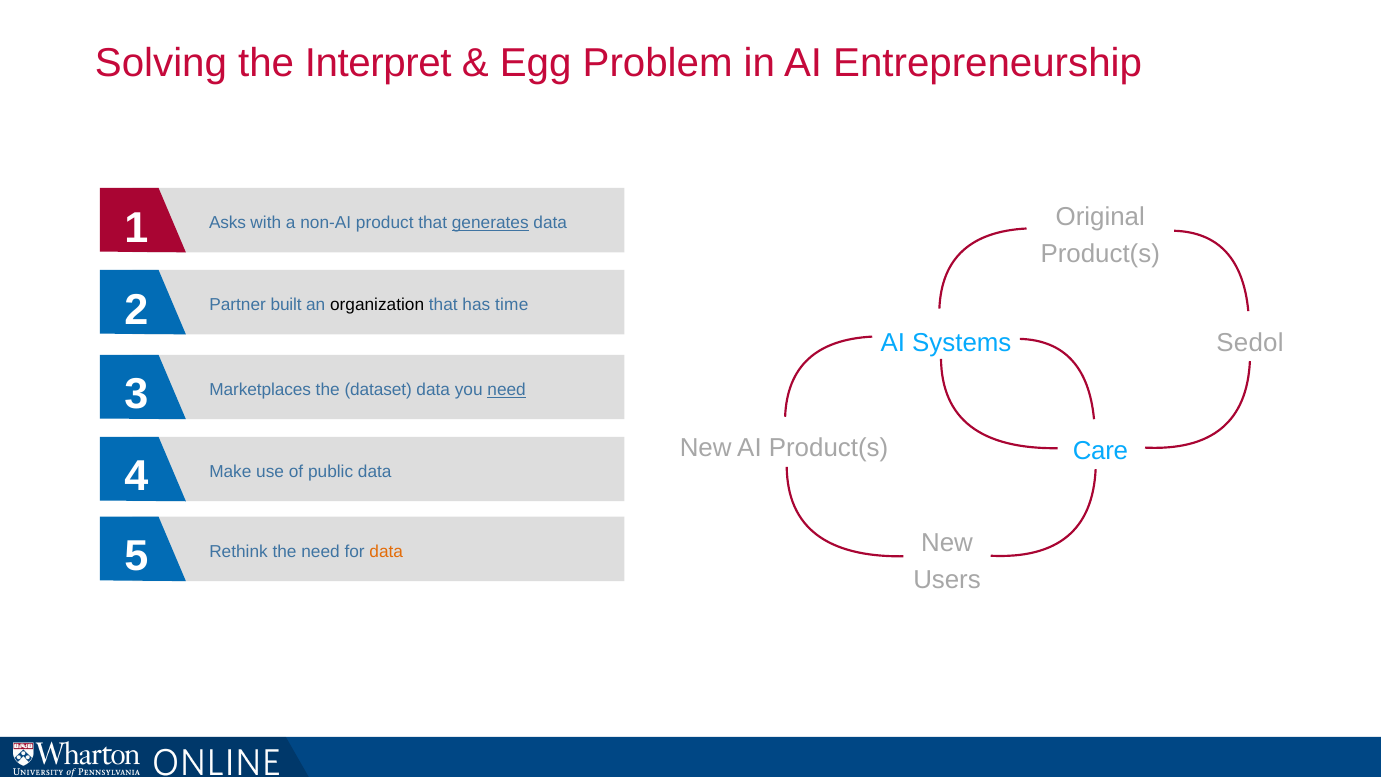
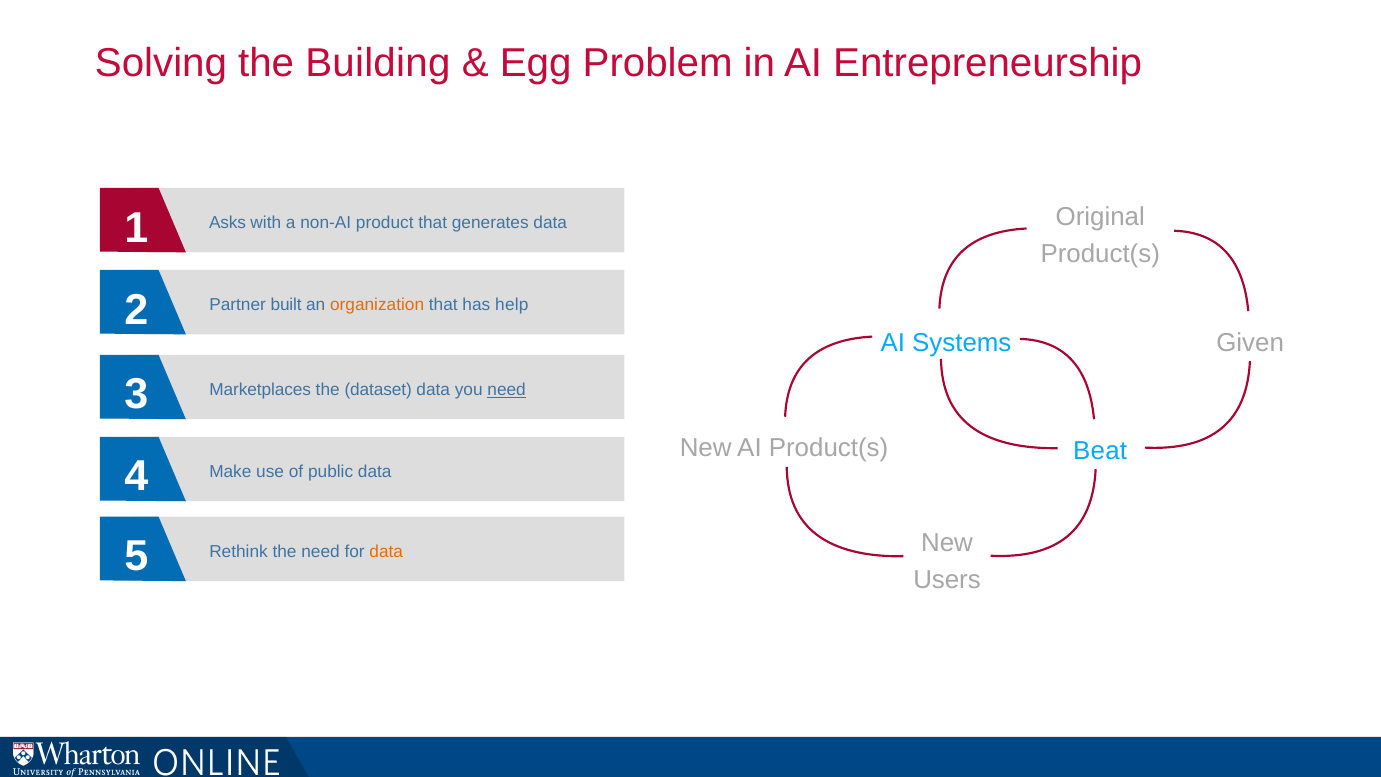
Interpret: Interpret -> Building (378, 63)
generates underline: present -> none (490, 223)
organization colour: black -> orange (377, 305)
time: time -> help (512, 305)
Sedol: Sedol -> Given (1250, 342)
Care: Care -> Beat (1100, 451)
